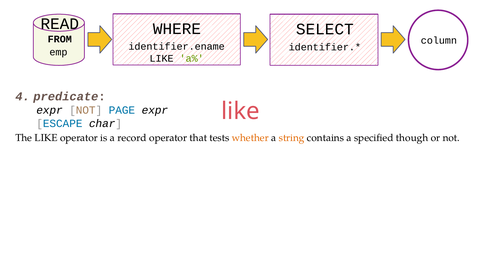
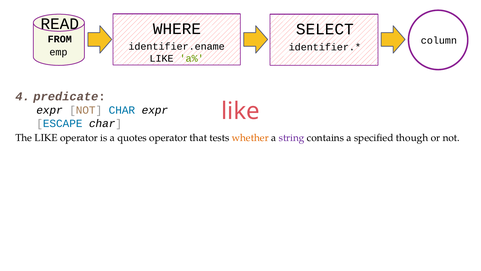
NOT PAGE: PAGE -> CHAR (122, 110)
record: record -> quotes (132, 138)
string colour: orange -> purple (292, 138)
